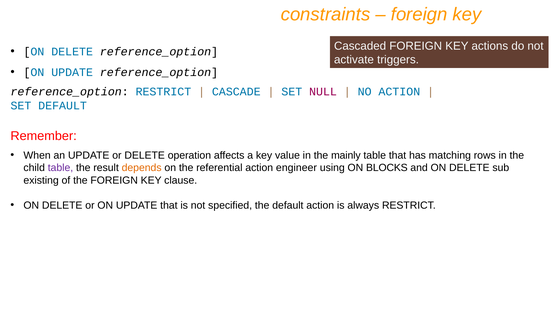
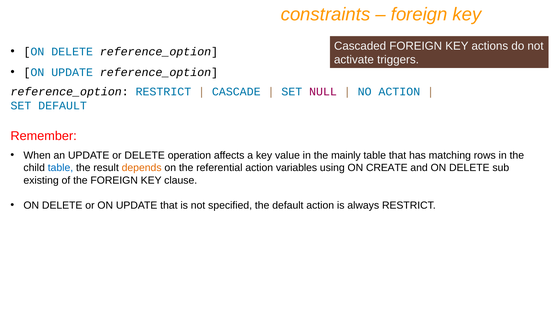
table colour: purple -> blue (60, 168)
engineer: engineer -> variables (297, 168)
BLOCKS: BLOCKS -> CREATE (387, 168)
